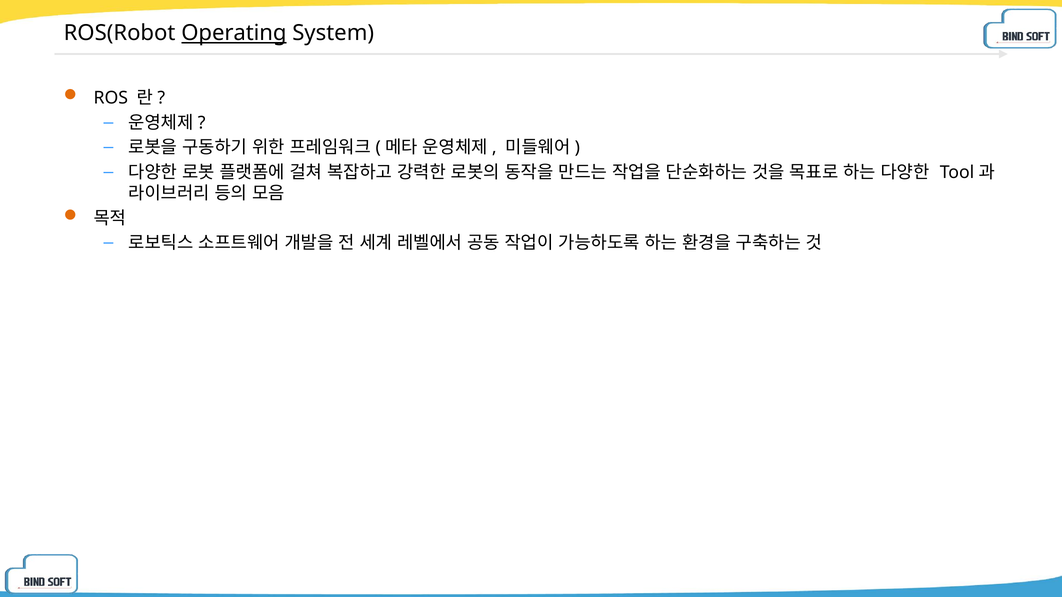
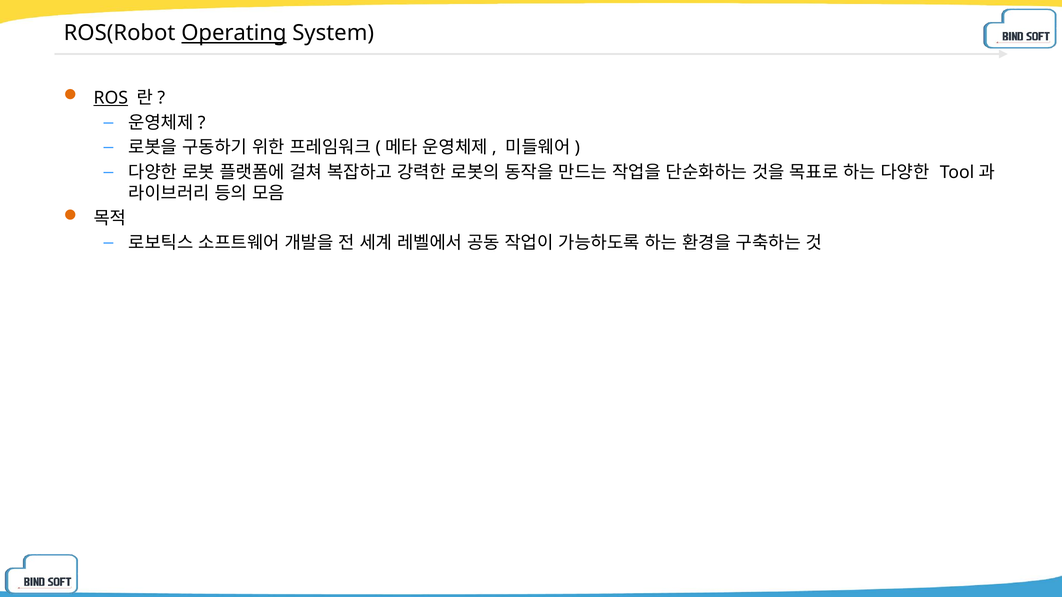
ROS underline: none -> present (111, 98)
